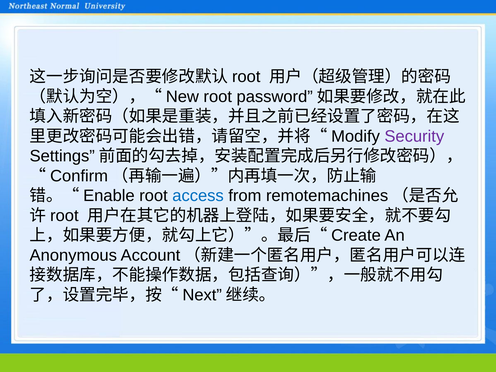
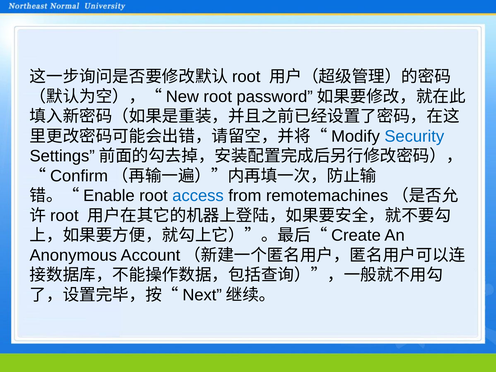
Security colour: purple -> blue (414, 136)
